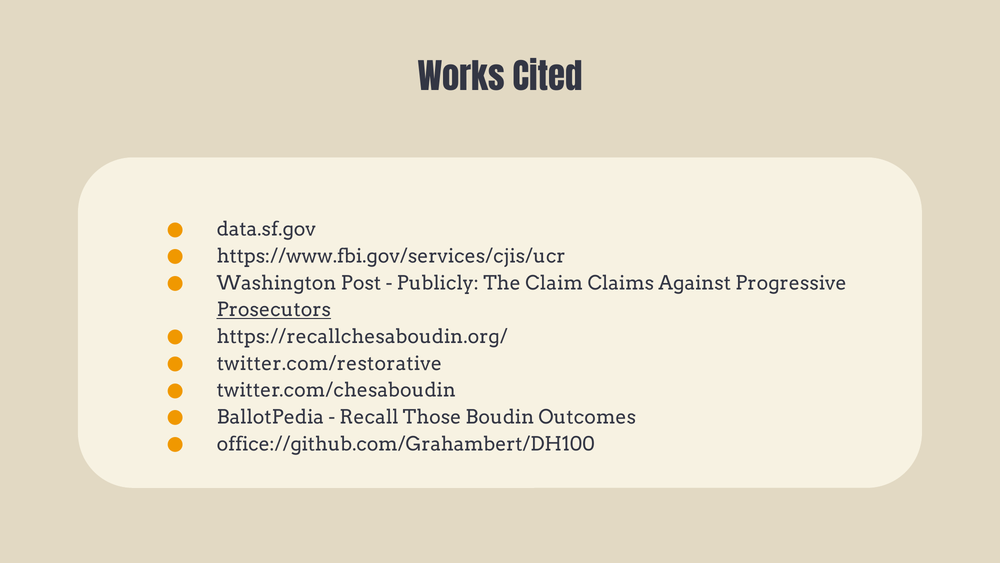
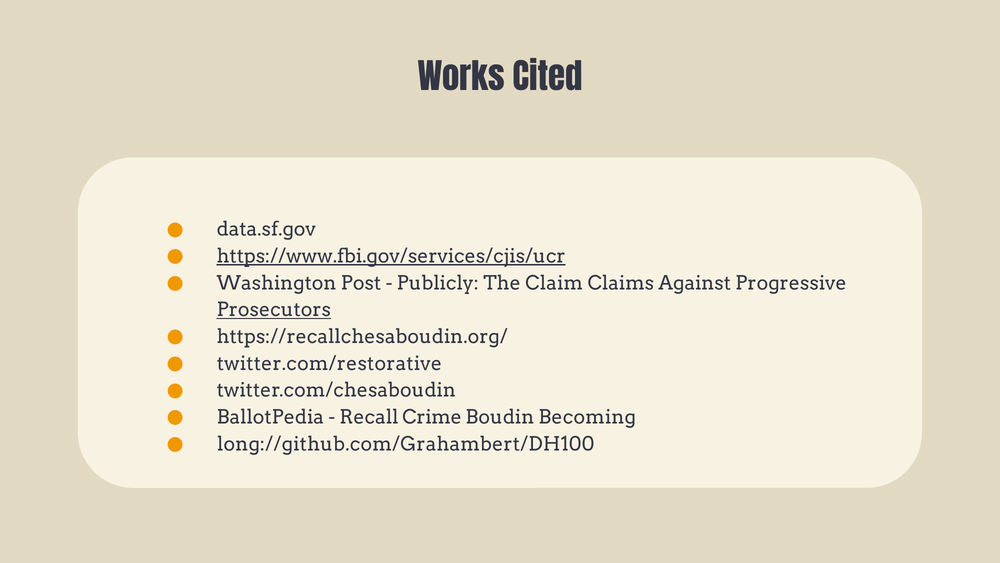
https://www.fbi.gov/services/cjis/ucr underline: none -> present (391, 256)
Those: Those -> Crime (432, 417)
Outcomes: Outcomes -> Becoming (587, 417)
office://github.com/Grahambert/DH100: office://github.com/Grahambert/DH100 -> long://github.com/Grahambert/DH100 (406, 444)
